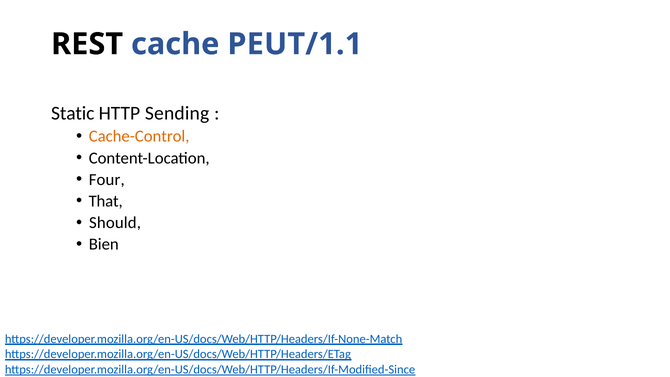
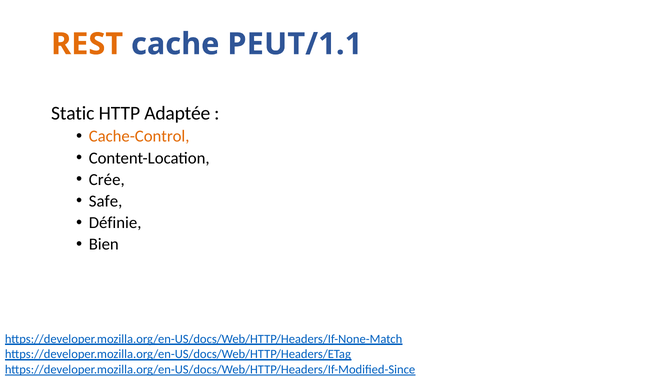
REST colour: black -> orange (87, 44)
Sending: Sending -> Adaptée (177, 113)
Four: Four -> Crée (107, 180)
That: That -> Safe (106, 201)
Should: Should -> Définie (115, 223)
